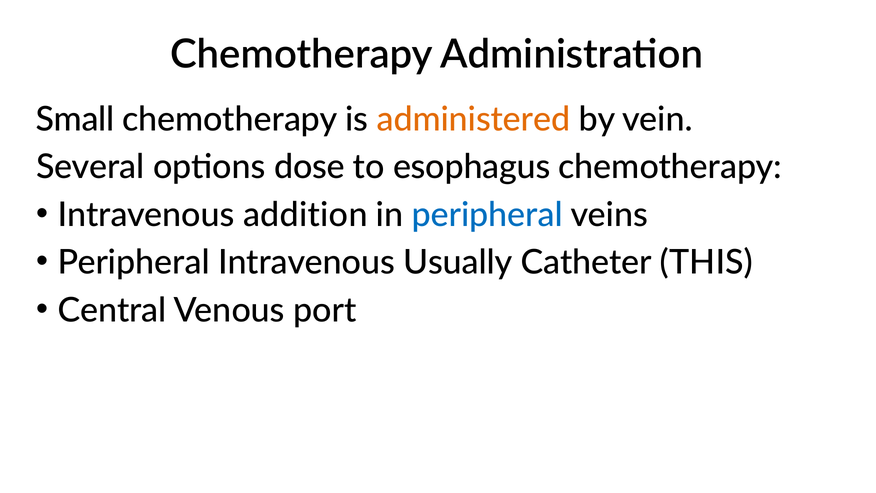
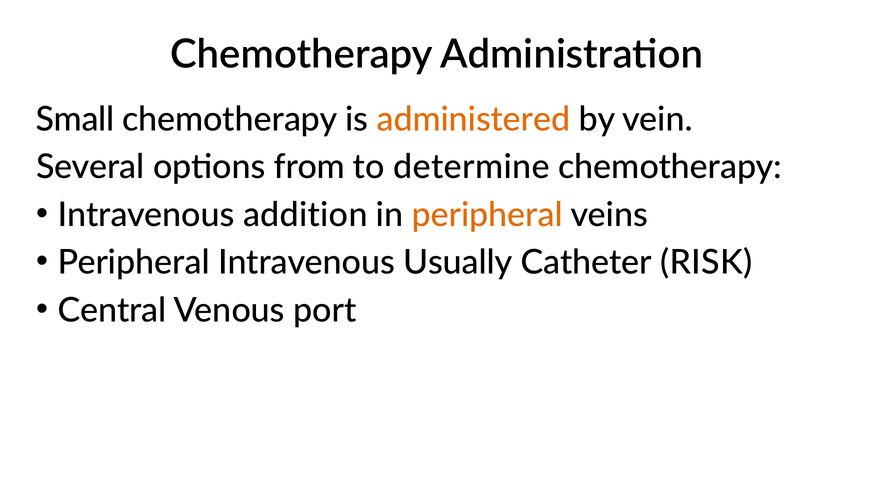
dose: dose -> from (309, 167)
esophagus: esophagus -> determine (471, 167)
peripheral colour: blue -> orange (487, 215)
THIS: THIS -> RISK (706, 262)
